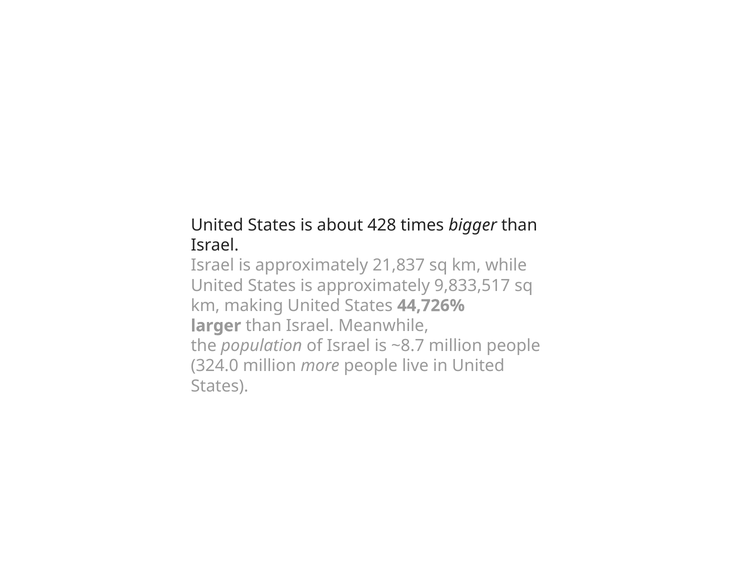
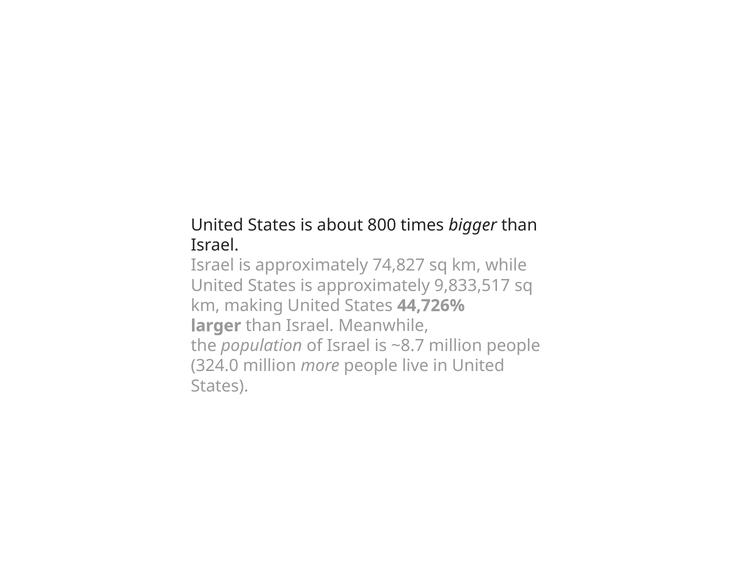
428: 428 -> 800 (382, 225)
21,837: 21,837 -> 74,827 (399, 265)
